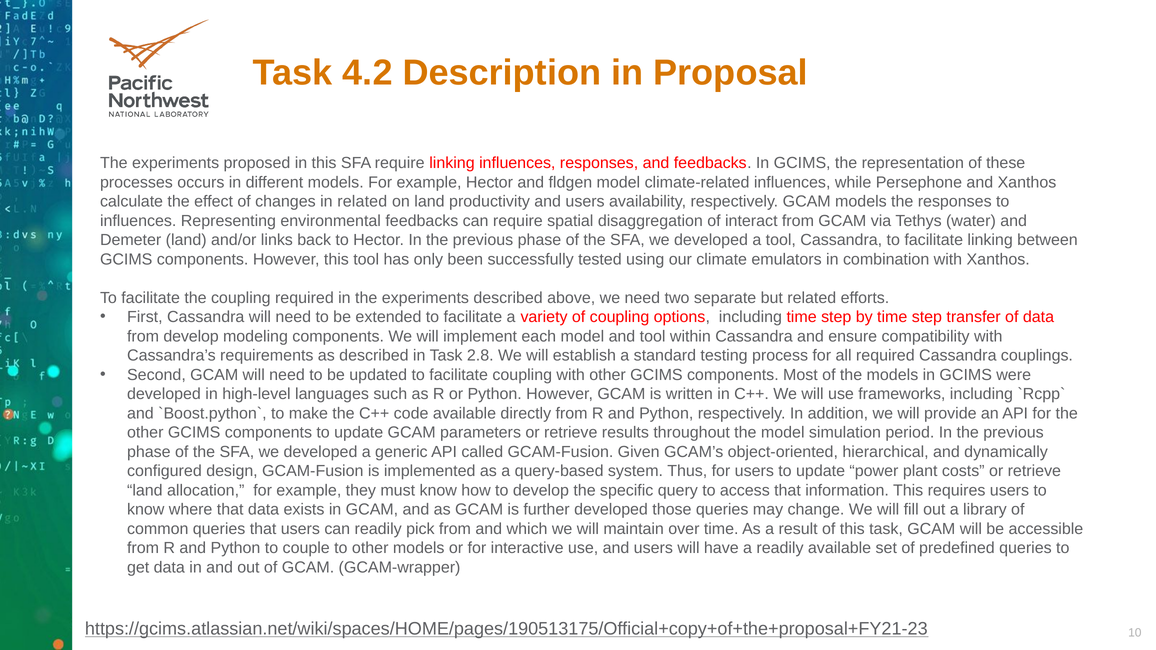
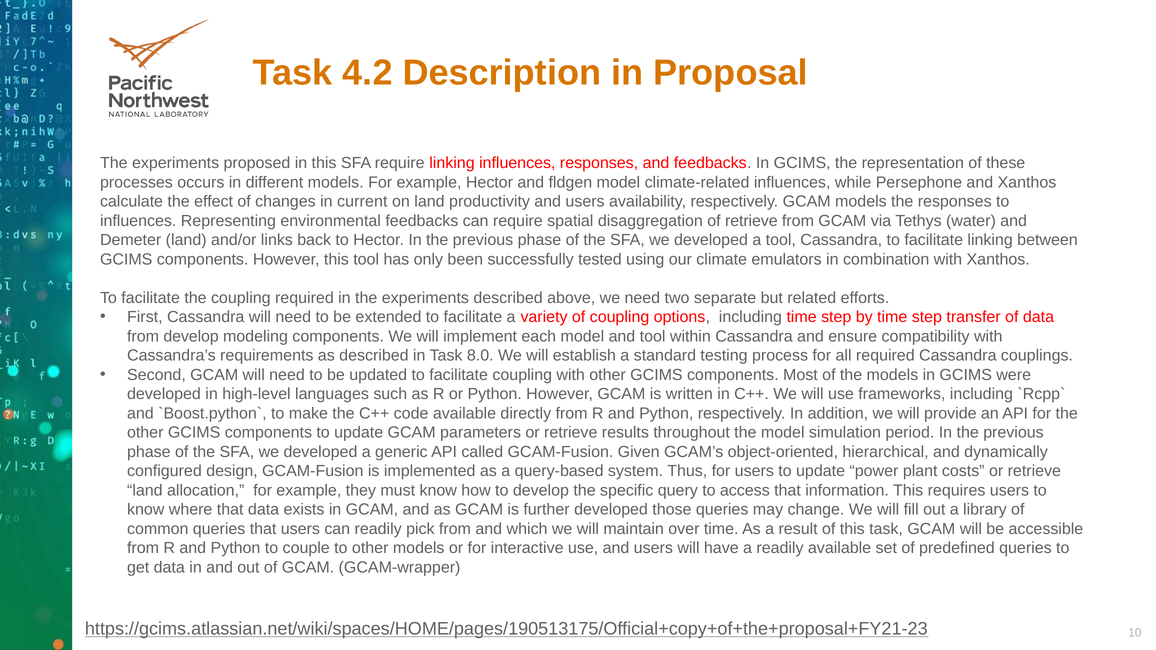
in related: related -> current (362, 202)
of interact: interact -> retrieve (751, 221)
2.8: 2.8 -> 8.0 (480, 356)
